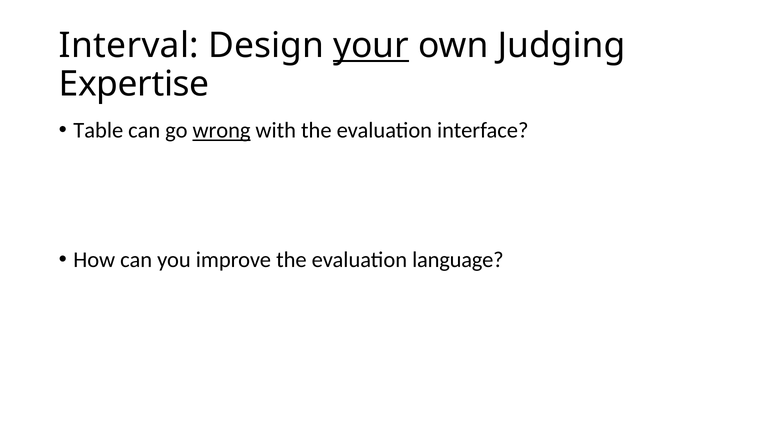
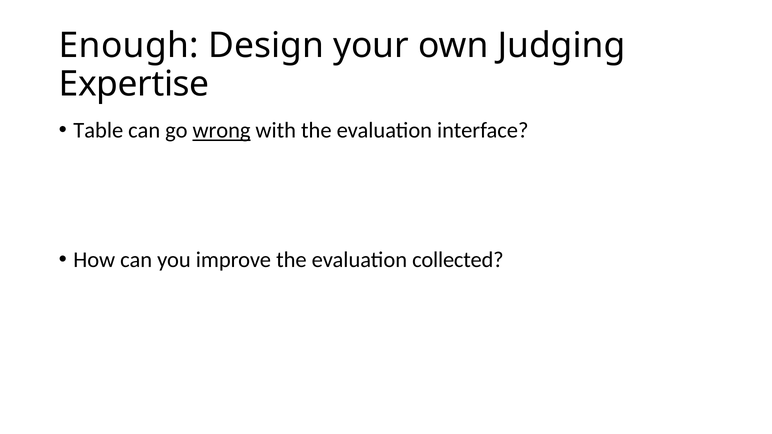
Interval: Interval -> Enough (129, 46)
your underline: present -> none (371, 46)
language: language -> collected (458, 260)
